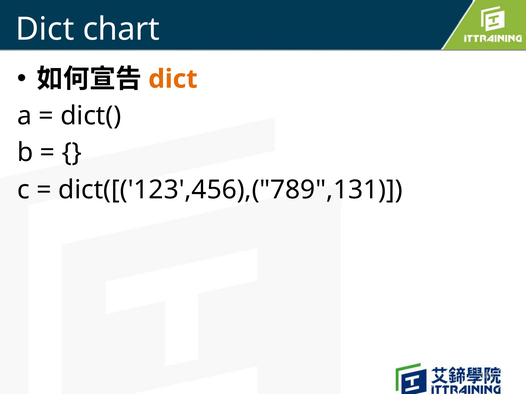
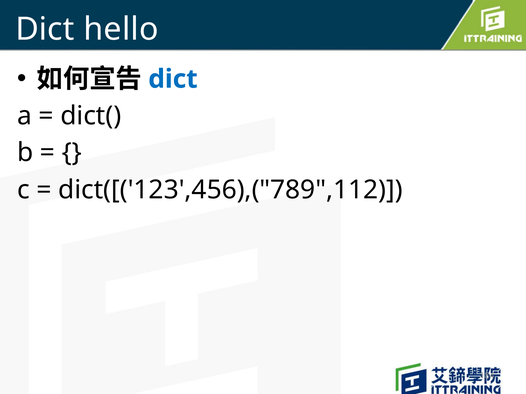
chart: chart -> hello (121, 29)
dict colour: orange -> blue (173, 79)
dict([('123',456),("789",131: dict([('123',456),("789",131 -> dict([('123',456),("789",112 (230, 190)
